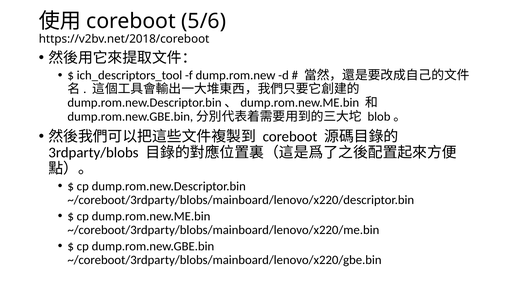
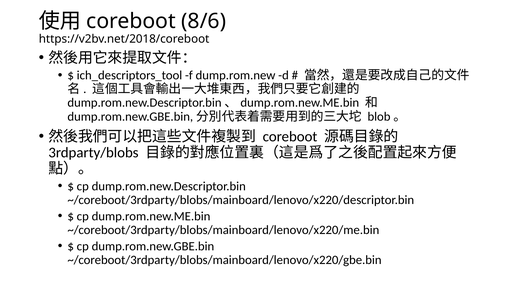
5/6: 5/6 -> 8/6 (204, 21)
